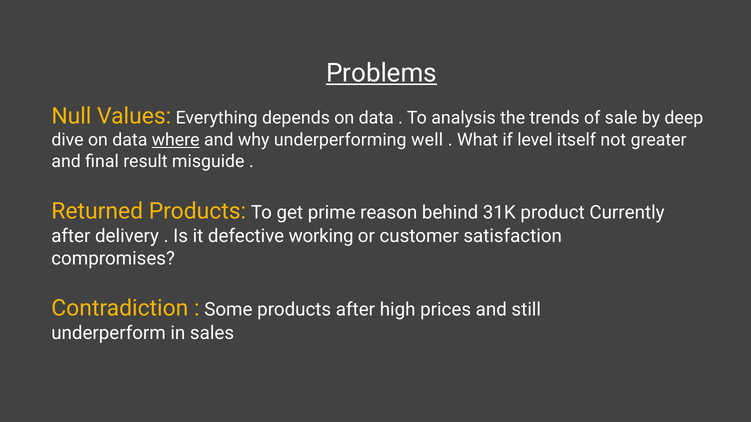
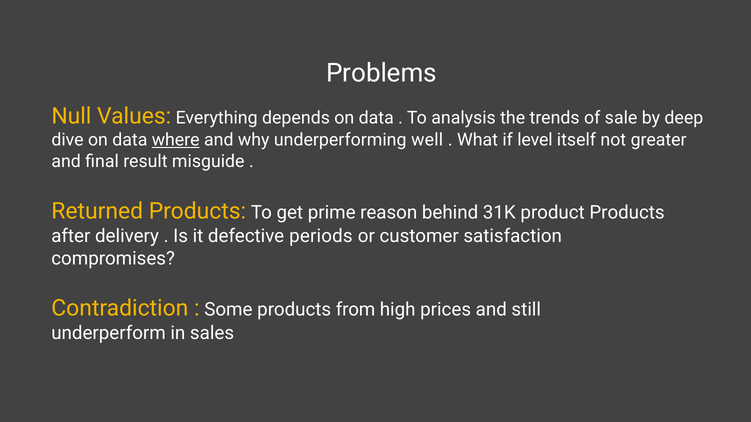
Problems underline: present -> none (382, 73)
product Currently: Currently -> Products (627, 213)
working: working -> periods (321, 236)
products after: after -> from (356, 310)
